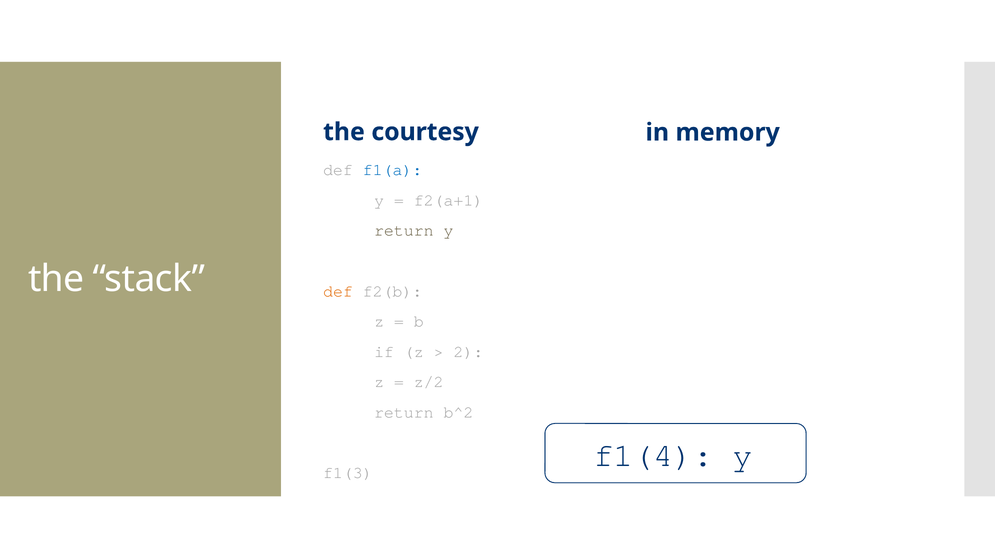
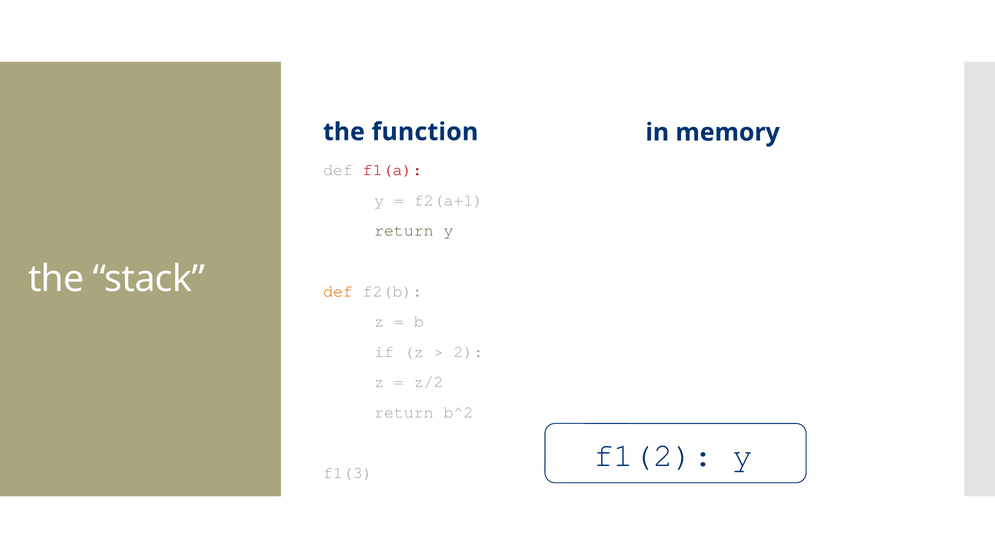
courtesy: courtesy -> function (425, 132)
f1(a colour: blue -> red (393, 170)
f1(4: f1(4 -> f1(2 (653, 456)
